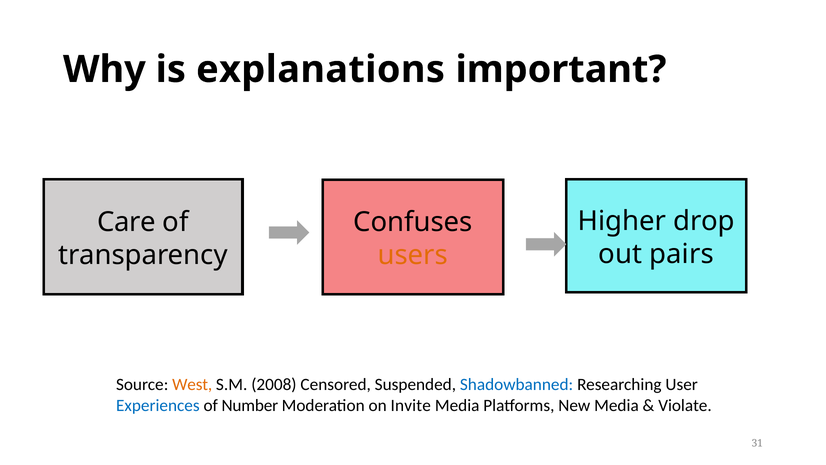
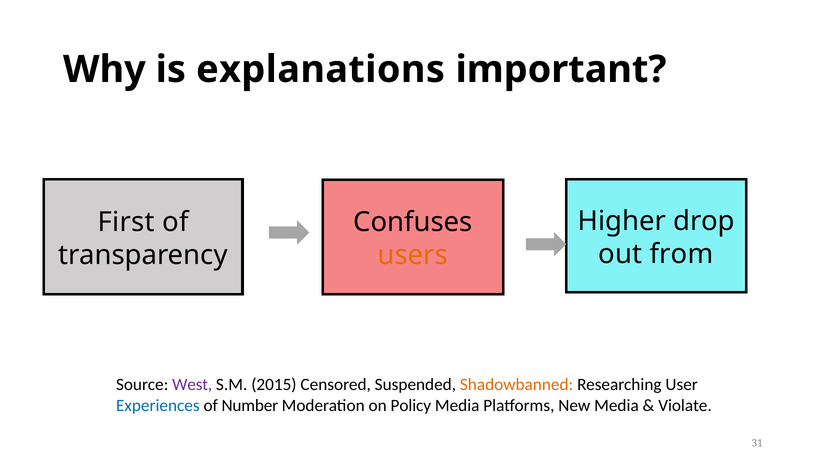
Care: Care -> First (126, 222)
pairs: pairs -> from (682, 254)
West colour: orange -> purple (192, 384)
2008: 2008 -> 2015 (274, 384)
Shadowbanned colour: blue -> orange (517, 384)
Invite: Invite -> Policy (411, 405)
